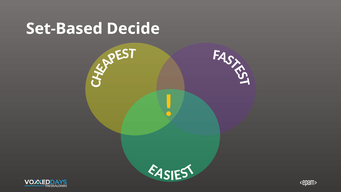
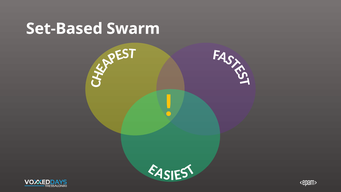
Decide: Decide -> Swarm (133, 29)
